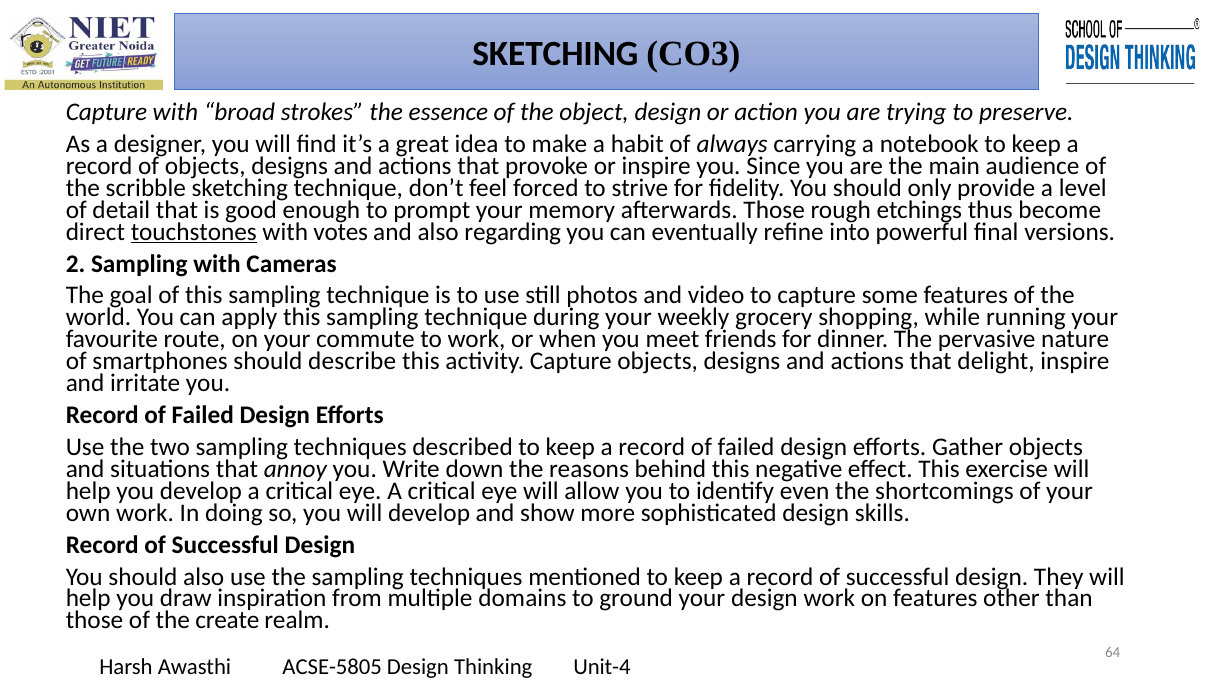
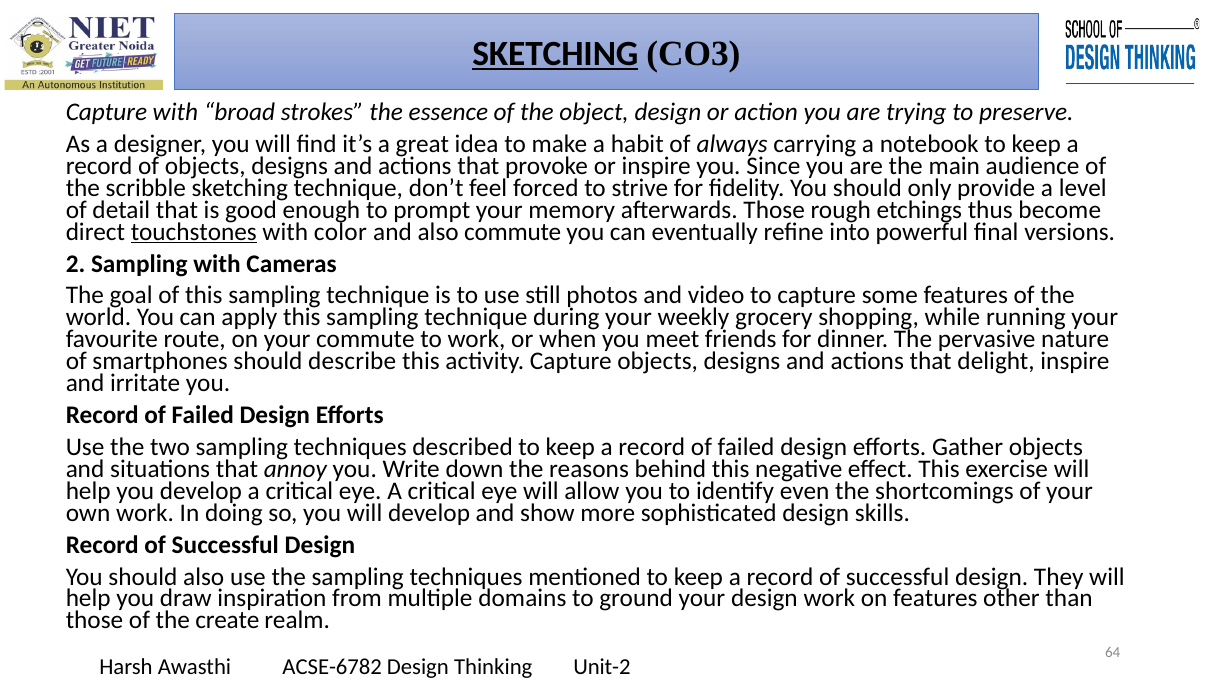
SKETCHING underline: none -> present (555, 54)
votes: votes -> color (340, 231)
also regarding: regarding -> commute (513, 231)
ACSE-5805: ACSE-5805 -> ACSE-6782 (332, 667)
Unit-4: Unit-4 -> Unit-2 (602, 667)
